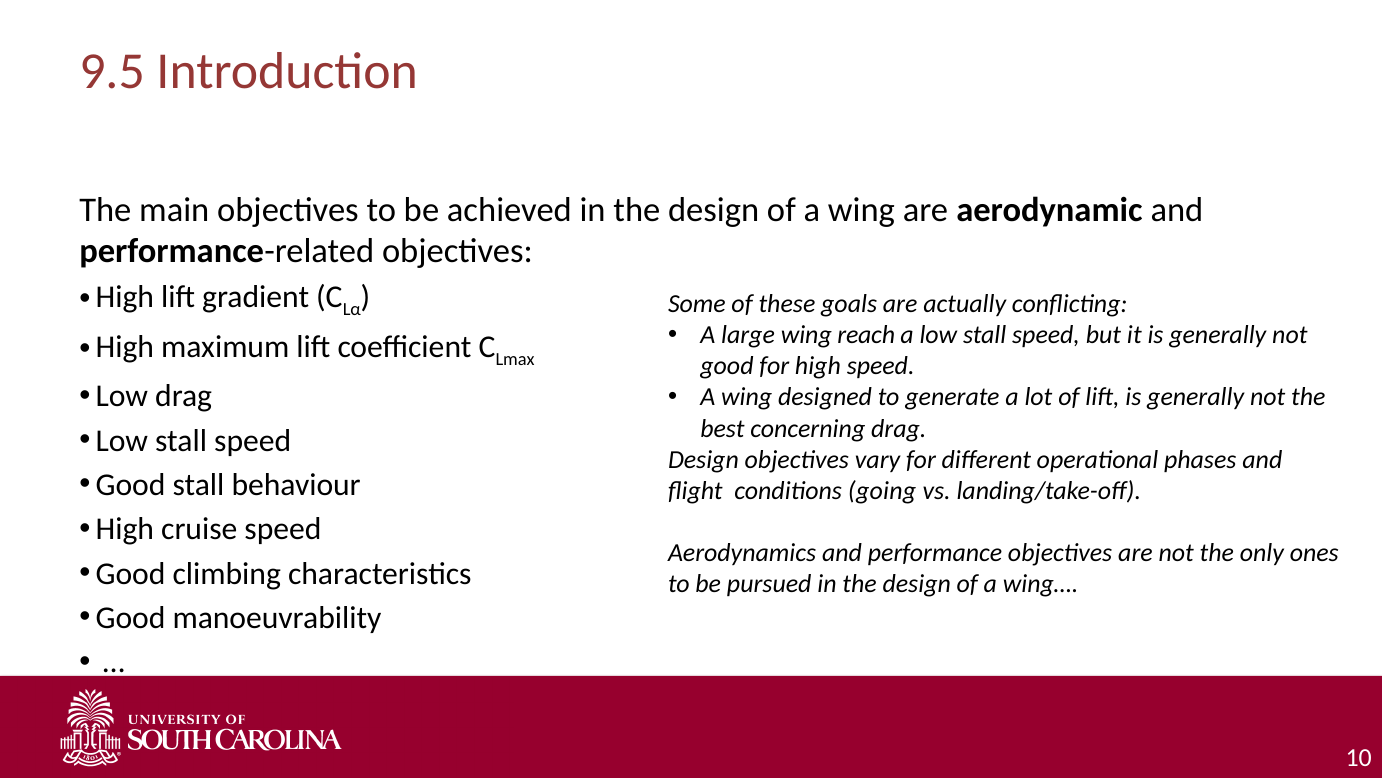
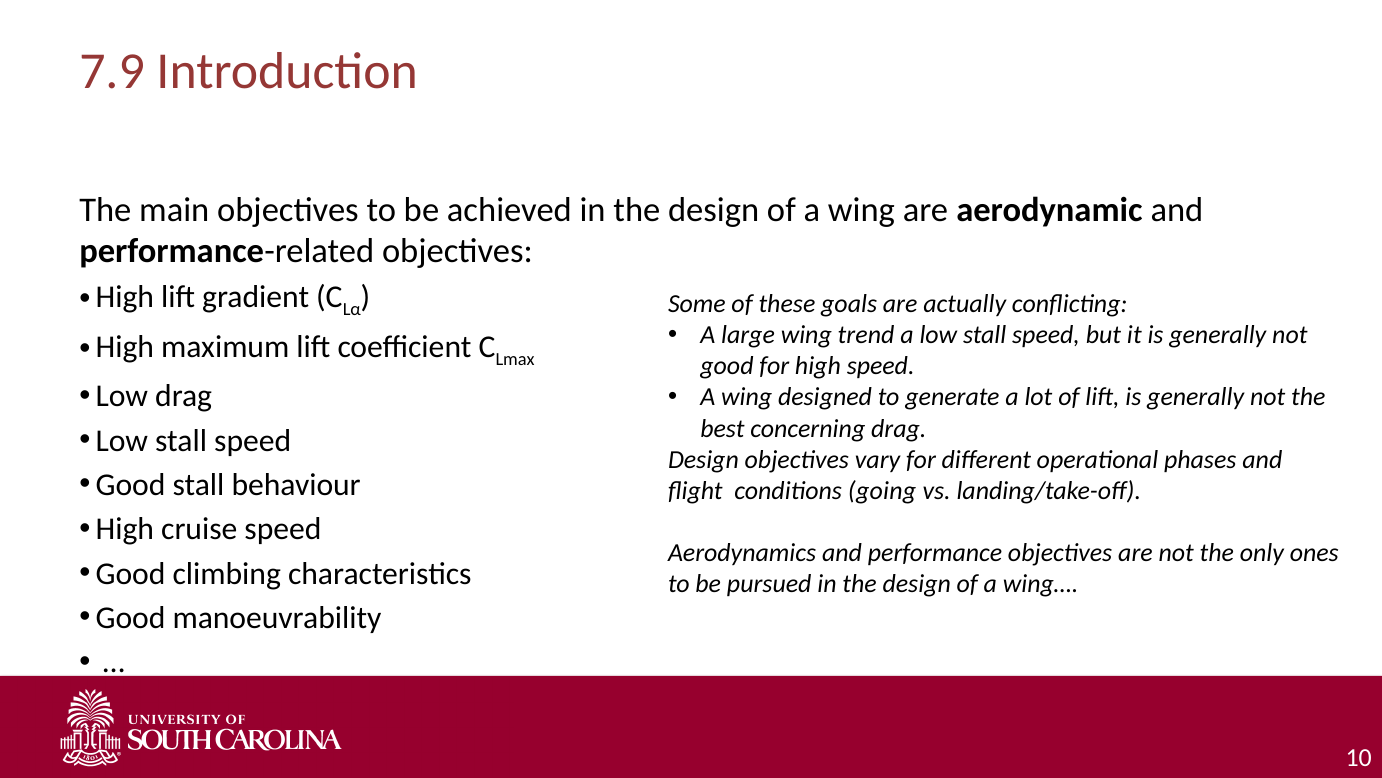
9.5: 9.5 -> 7.9 (112, 71)
reach: reach -> trend (866, 335)
